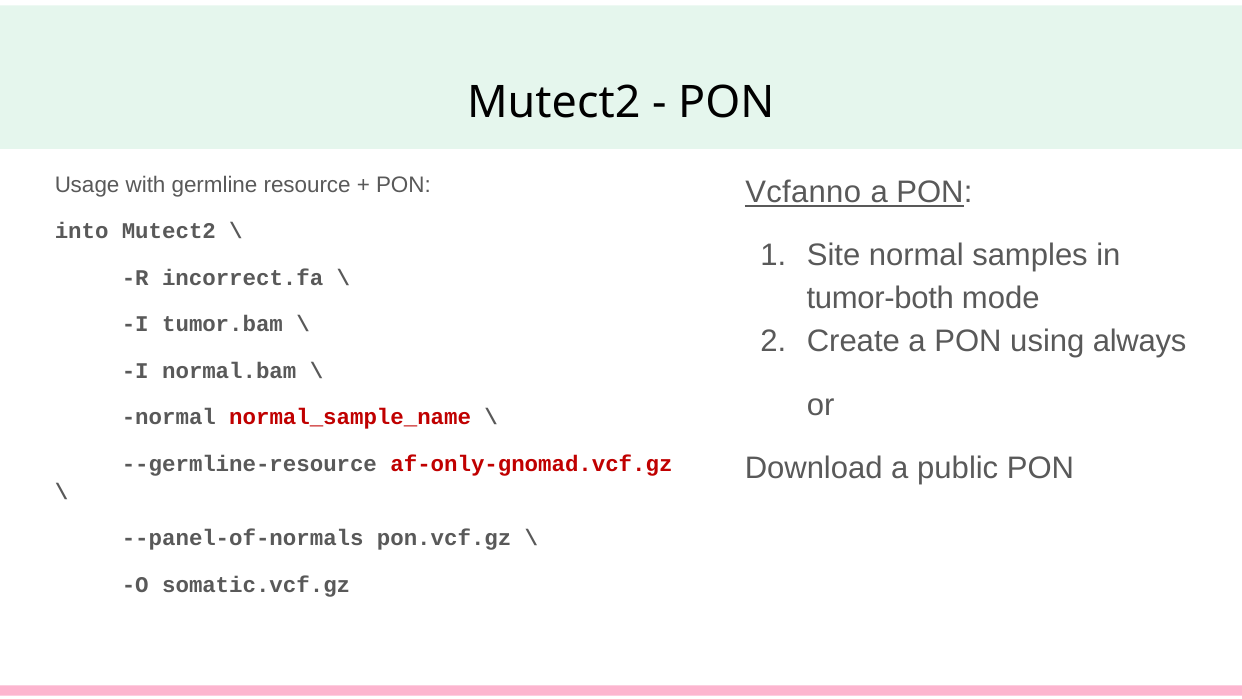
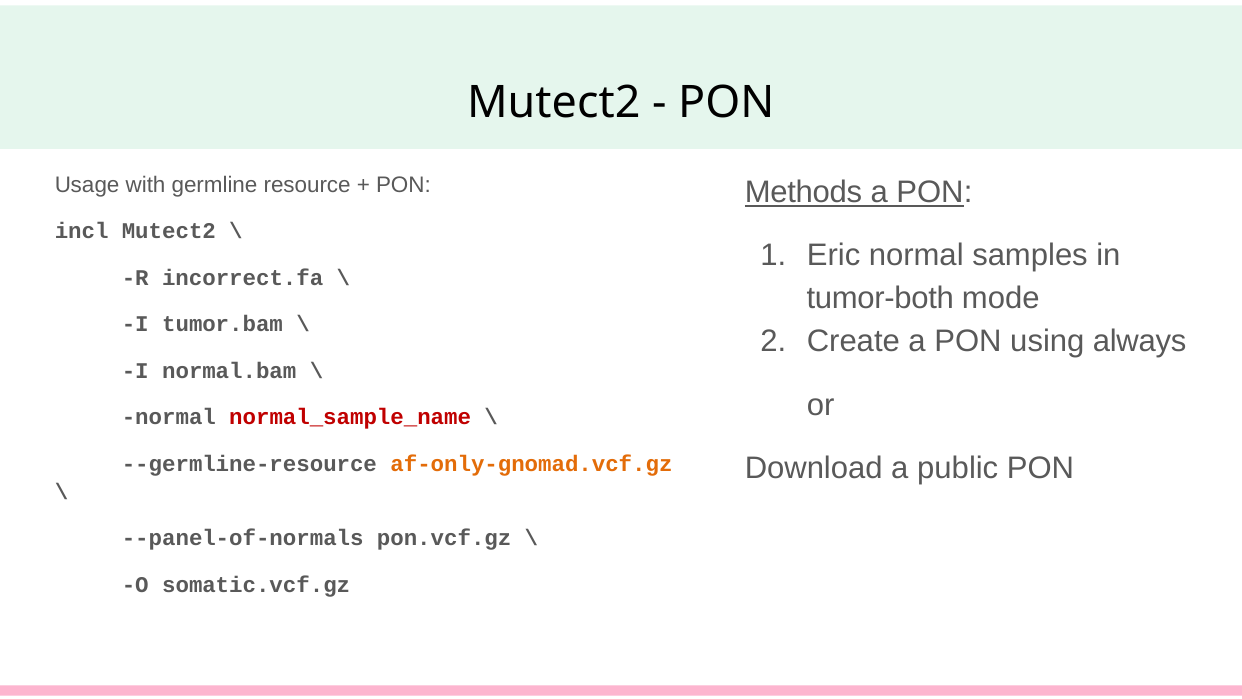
Vcfanno: Vcfanno -> Methods (803, 192)
into: into -> incl (82, 231)
Site: Site -> Eric (834, 256)
af-only-gnomad.vcf.gz colour: red -> orange (531, 464)
